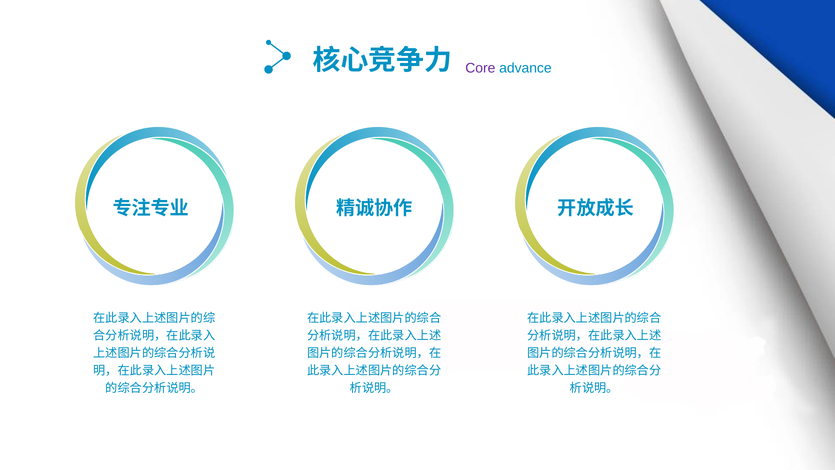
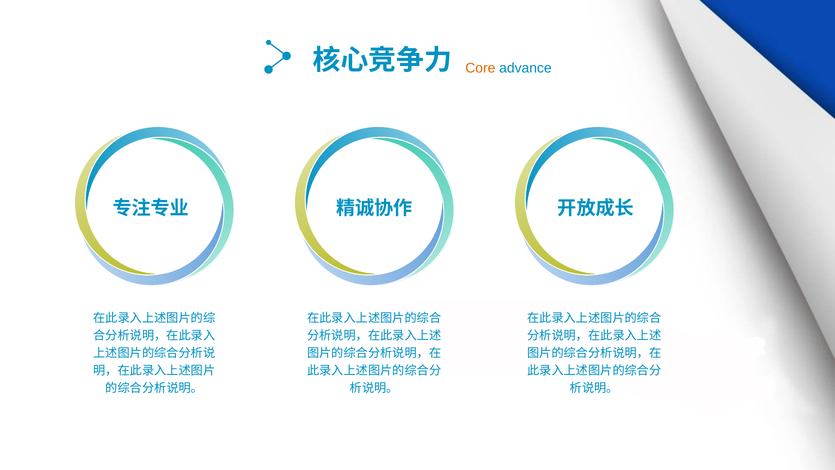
Core colour: purple -> orange (480, 68)
